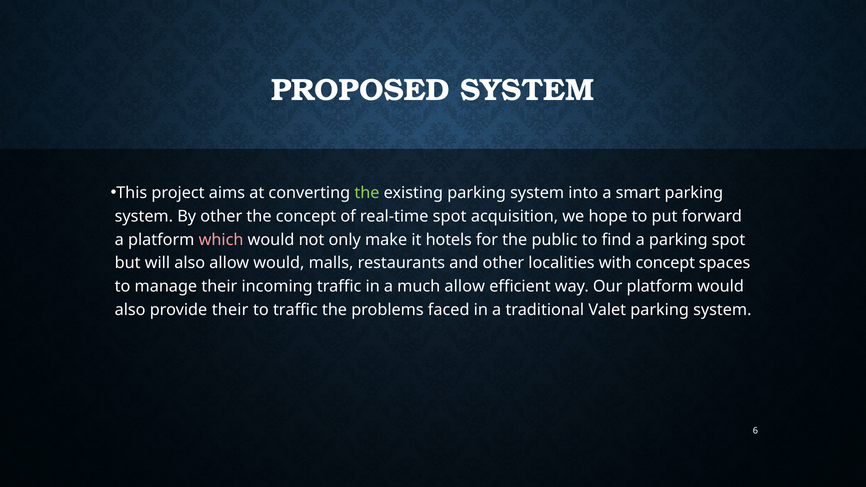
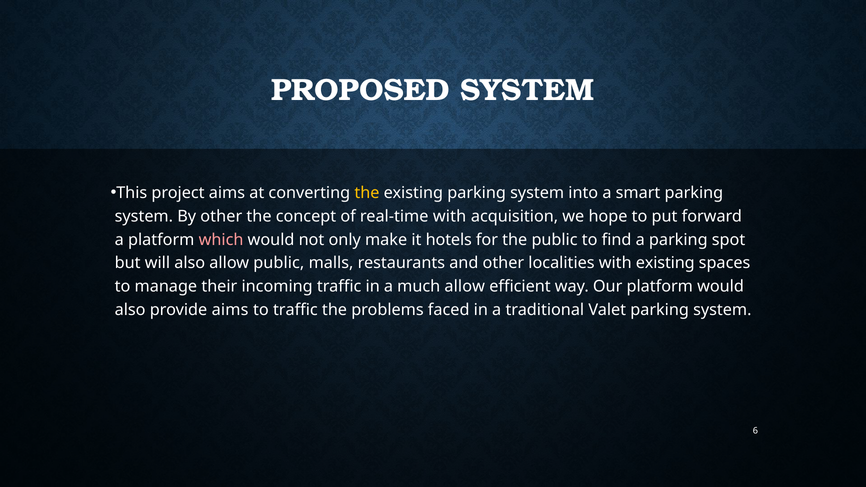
the colour: light green -> yellow (367, 193)
real-time spot: spot -> with (450, 216)
allow would: would -> public (279, 263)
with concept: concept -> existing (665, 263)
provide their: their -> aims (230, 310)
